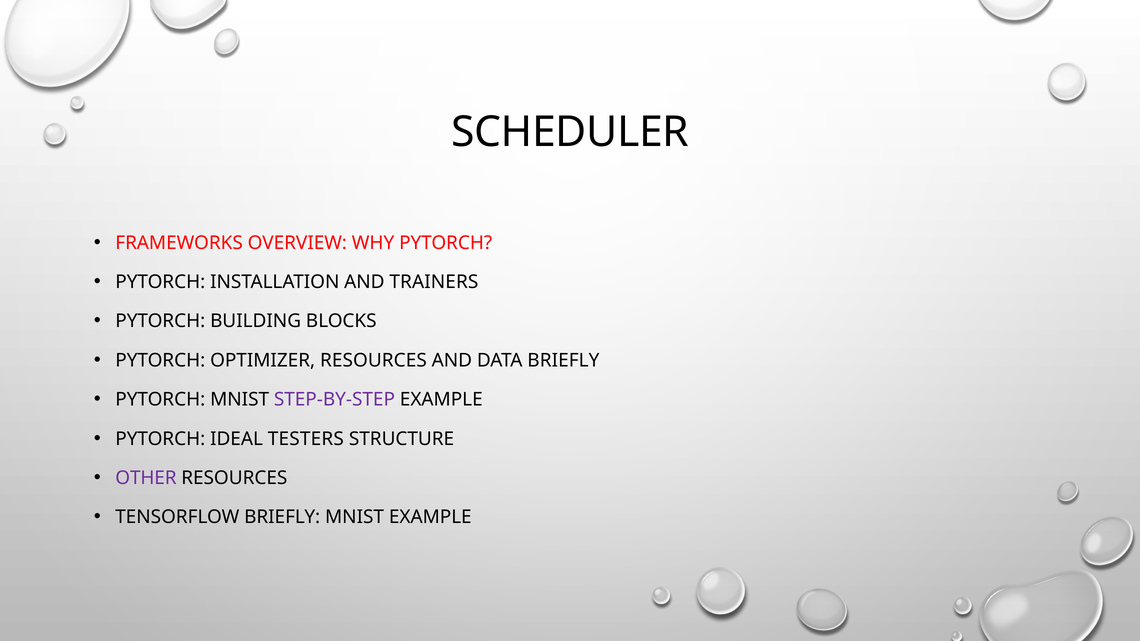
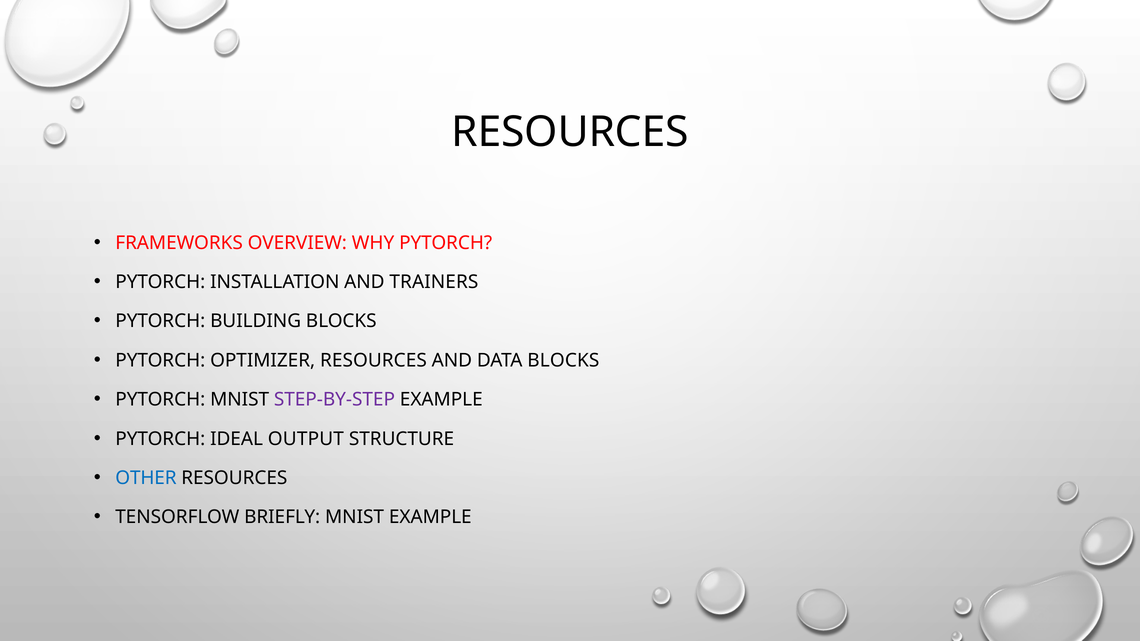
SCHEDULER: SCHEDULER -> RESOURCES (570, 132)
DATA BRIEFLY: BRIEFLY -> BLOCKS (563, 361)
TESTERS: TESTERS -> OUTPUT (306, 439)
OTHER colour: purple -> blue (146, 478)
